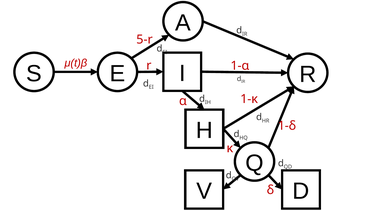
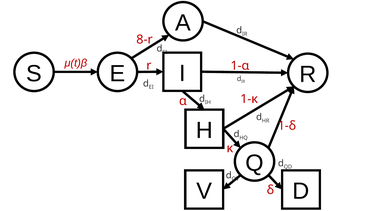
5-r: 5-r -> 8-r (145, 40)
